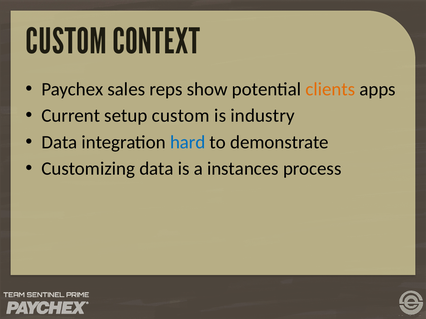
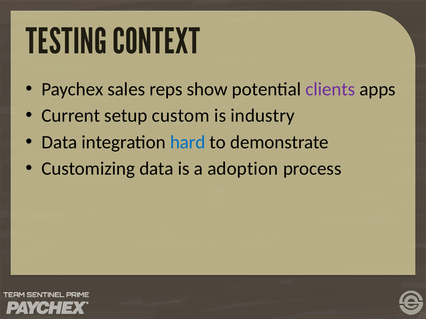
CUSTOM: CUSTOM -> TESTING (66, 42)
clients colour: orange -> purple (330, 89)
instances: instances -> adoption (243, 169)
